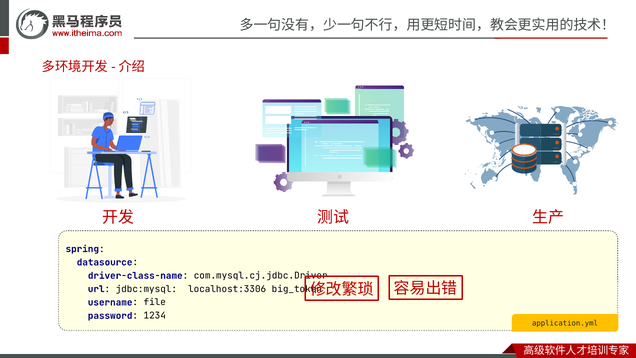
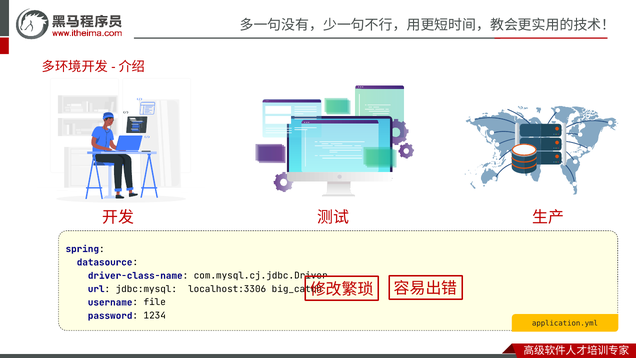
jdbc:mysql://localhost:3306/big_token: jdbc:mysql://localhost:3306/big_token -> jdbc:mysql://localhost:3306/big_catch (219, 289)
